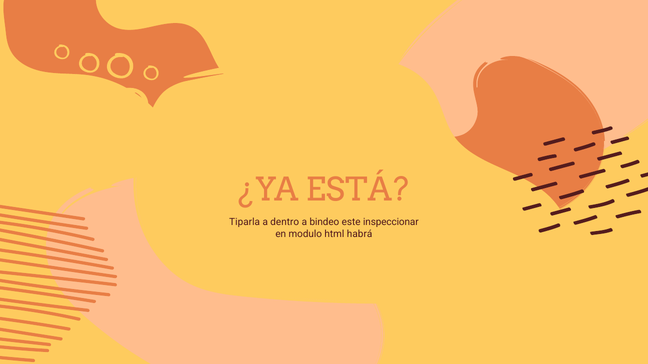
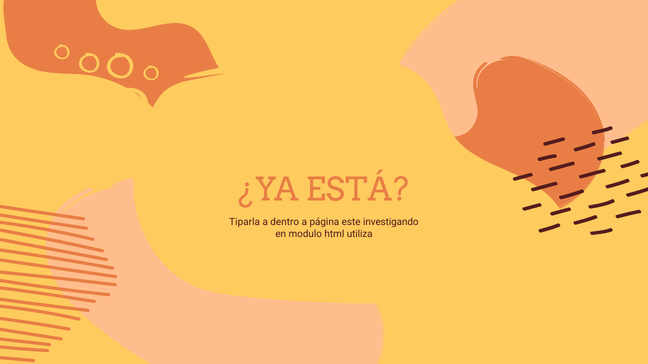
bindeo: bindeo -> página (324, 222)
inspeccionar: inspeccionar -> investigando (391, 222)
habrá: habrá -> utiliza (360, 234)
